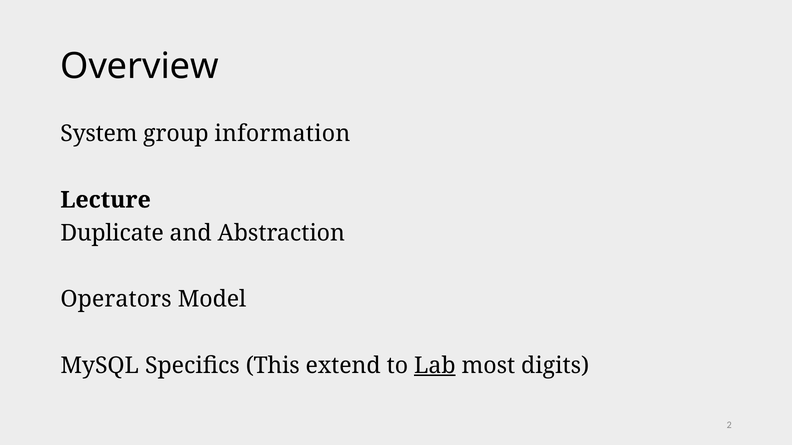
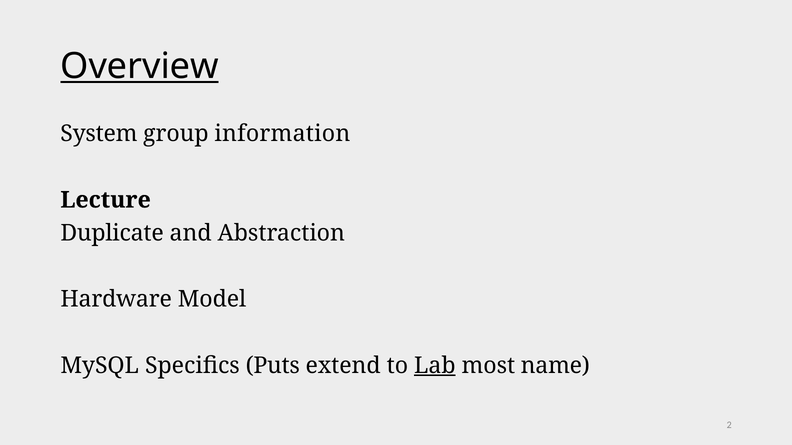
Overview underline: none -> present (140, 67)
Operators: Operators -> Hardware (116, 300)
This: This -> Puts (273, 366)
digits: digits -> name (555, 366)
